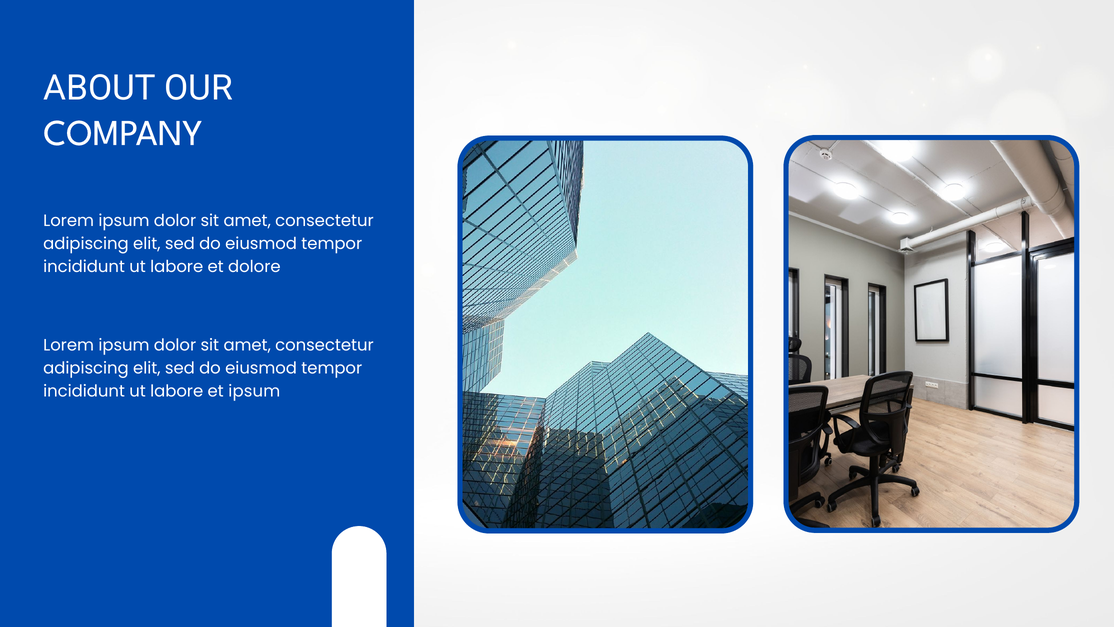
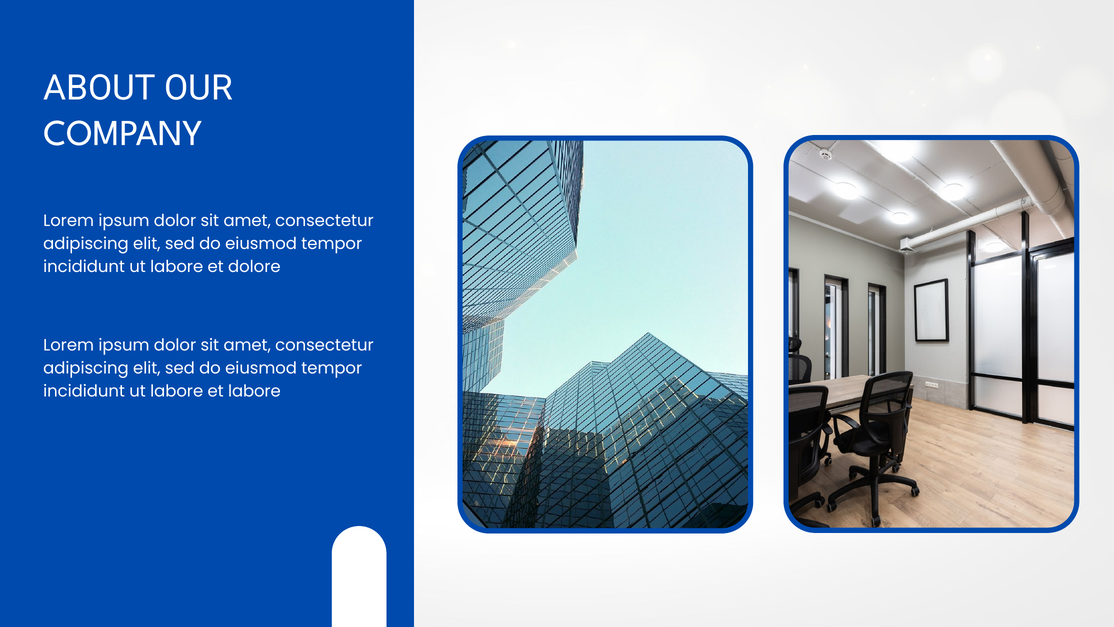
et ipsum: ipsum -> labore (254, 391)
